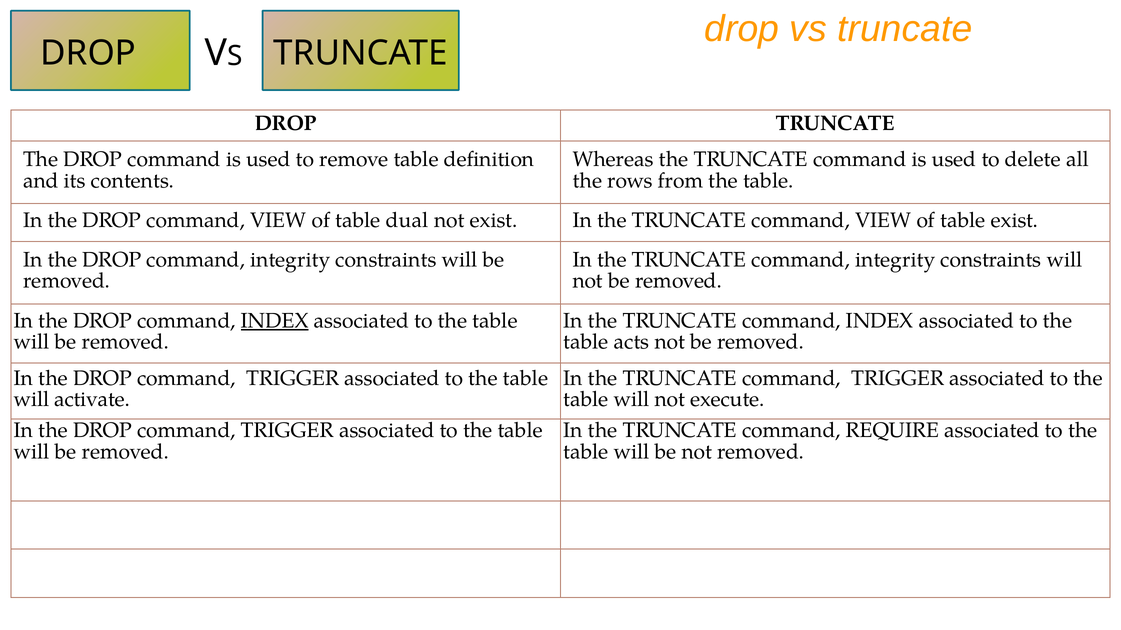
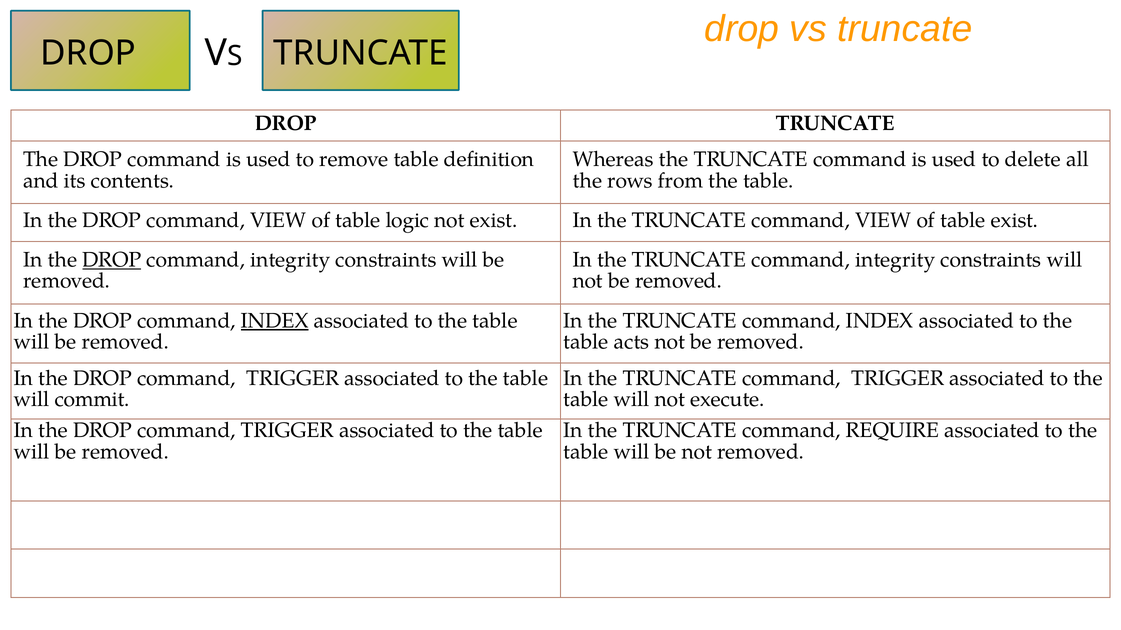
dual: dual -> logic (407, 220)
DROP underline: none -> present (112, 260)
activate: activate -> commit (92, 400)
